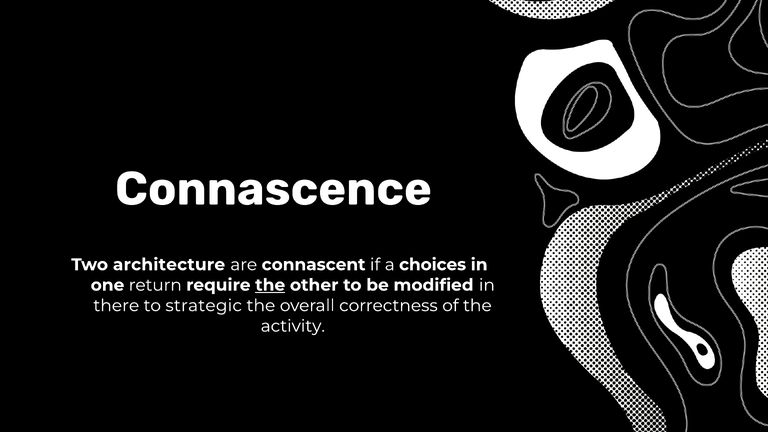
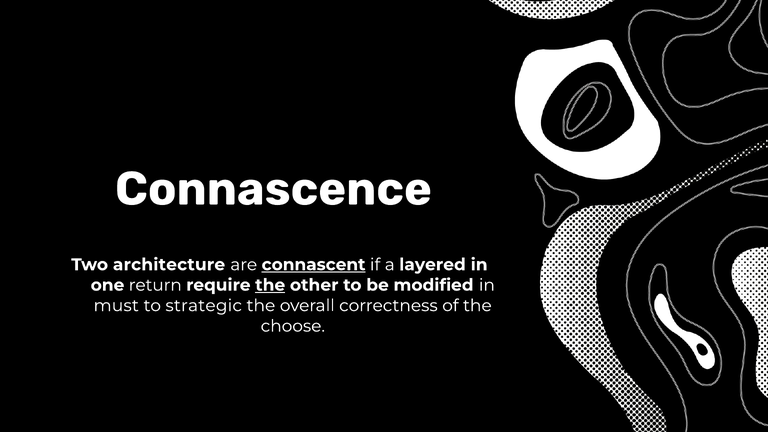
connascent underline: none -> present (314, 265)
choices: choices -> layered (432, 265)
there: there -> must (116, 306)
activity: activity -> choose (293, 326)
